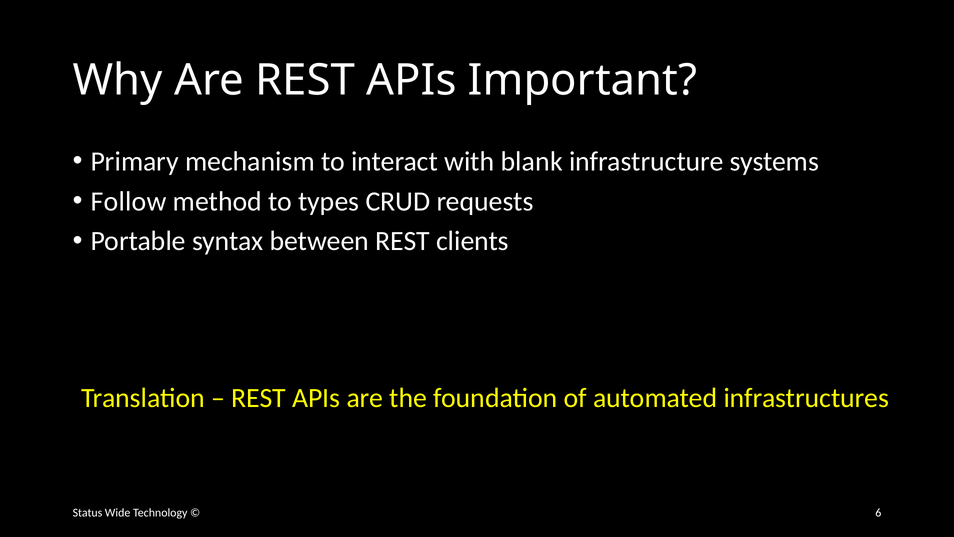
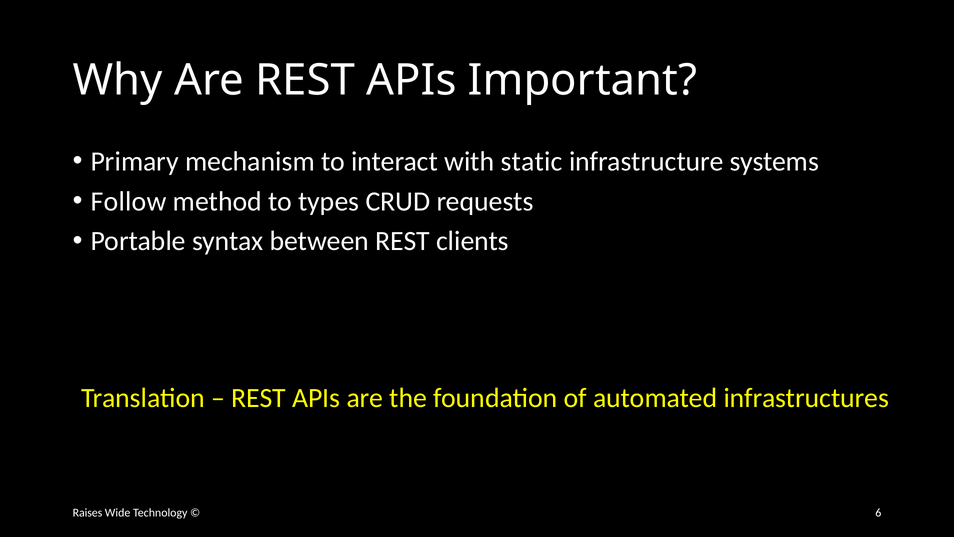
blank: blank -> static (532, 161)
Status: Status -> Raises (88, 512)
